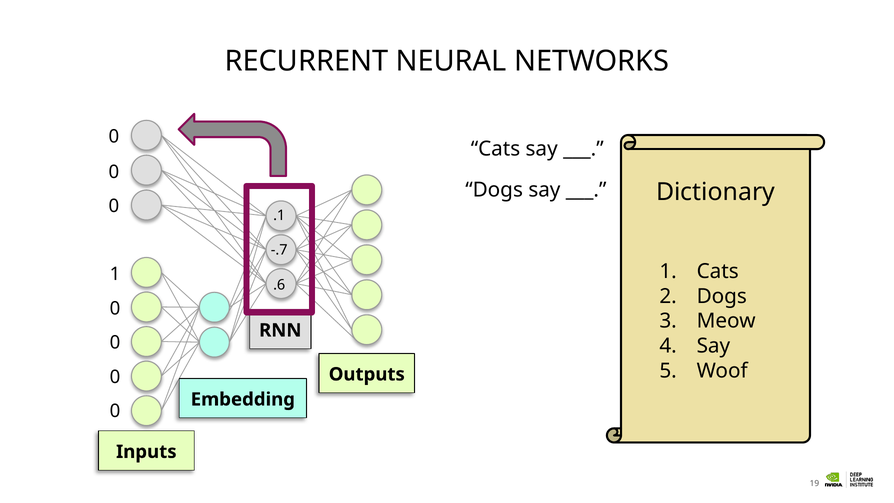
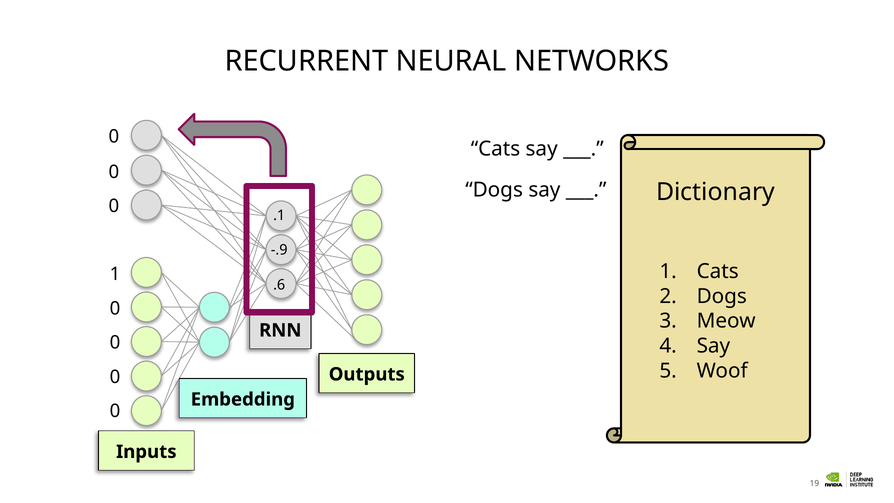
-.7: -.7 -> -.9 (279, 250)
